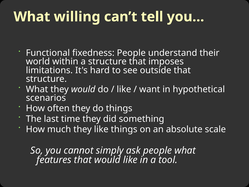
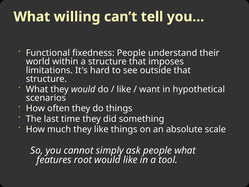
features that: that -> root (83, 160)
